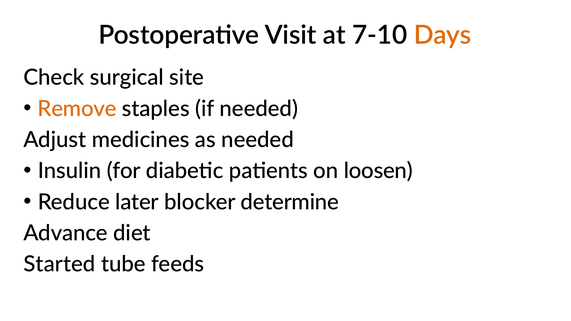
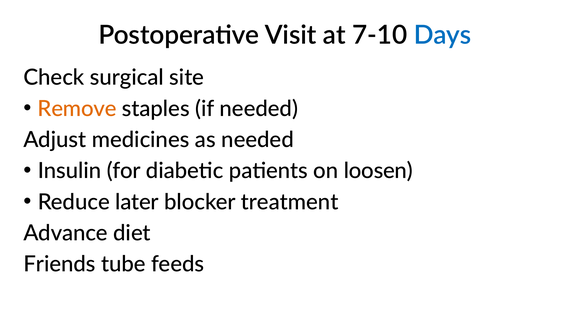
Days colour: orange -> blue (442, 35)
determine: determine -> treatment (290, 202)
Started: Started -> Friends (59, 264)
